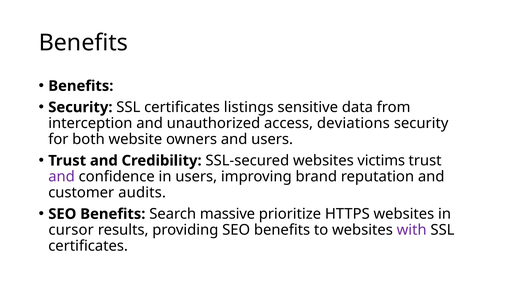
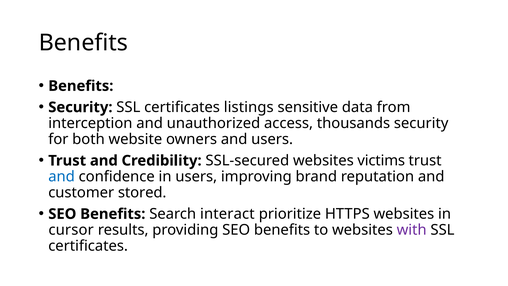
deviations: deviations -> thousands (353, 123)
and colour: purple -> blue (62, 177)
audits: audits -> stored (142, 193)
massive: massive -> interact (227, 214)
